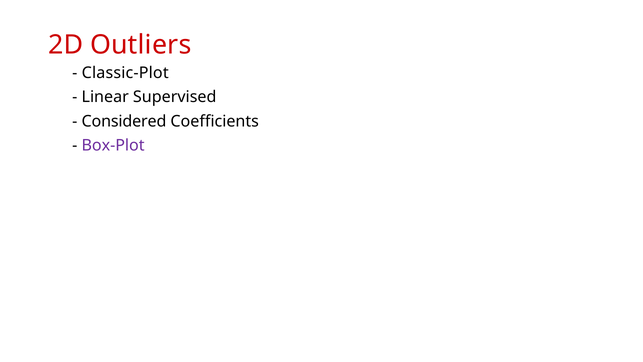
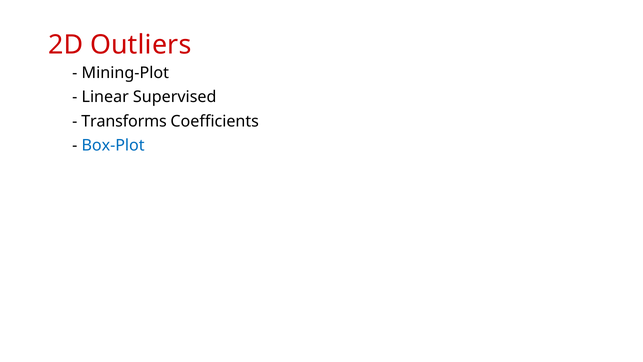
Classic-Plot: Classic-Plot -> Mining-Plot (125, 73)
Considered: Considered -> Transforms (124, 121)
Box-Plot colour: purple -> blue (113, 145)
